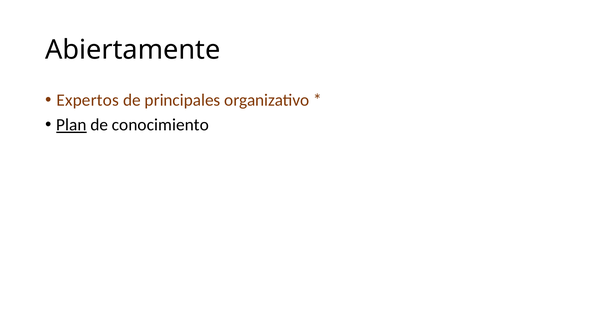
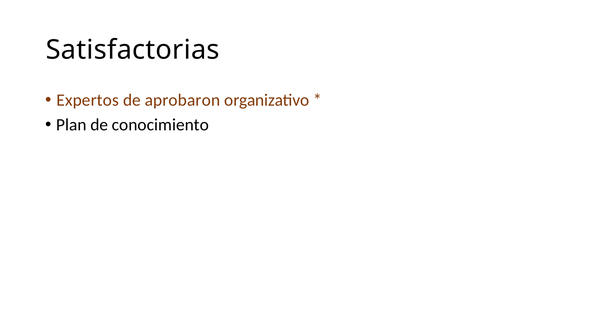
Abiertamente: Abiertamente -> Satisfactorias (133, 50)
principales: principales -> aprobaron (182, 100)
Plan underline: present -> none (71, 125)
